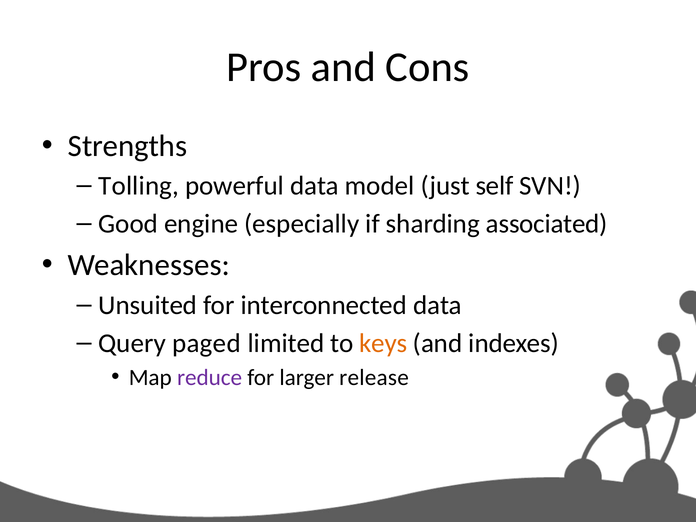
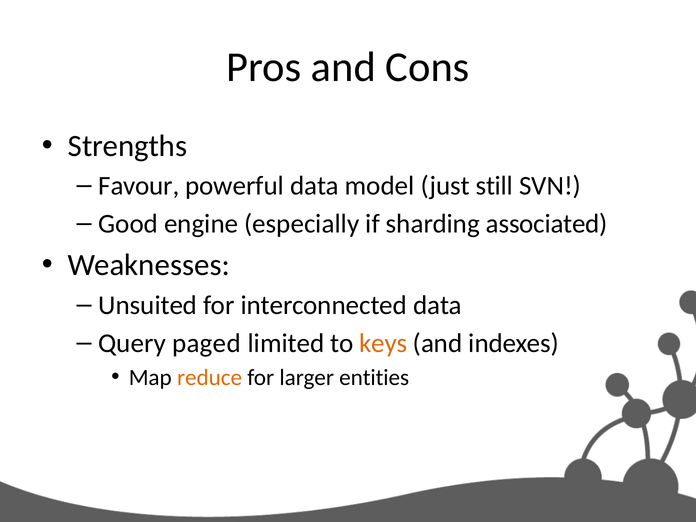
Tolling: Tolling -> Favour (139, 186)
self: self -> still (494, 186)
reduce colour: purple -> orange (210, 378)
release: release -> entities (374, 378)
